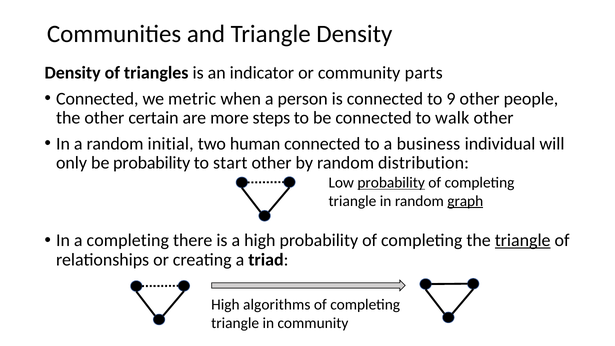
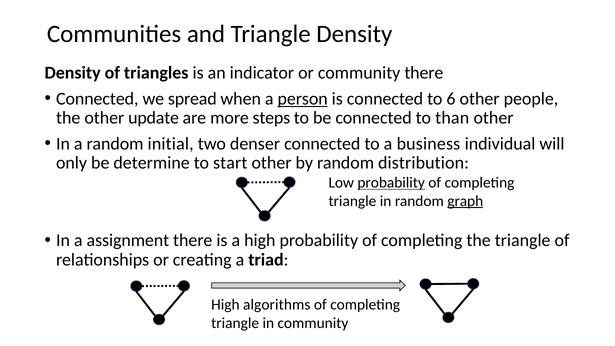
community parts: parts -> there (424, 73)
metric: metric -> spread (192, 99)
person underline: none -> present (303, 99)
9: 9 -> 6 (451, 99)
certain: certain -> update (154, 118)
walk: walk -> than (452, 118)
human: human -> denser (255, 144)
be probability: probability -> determine (152, 163)
a completing: completing -> assignment (128, 240)
triangle underline: present -> none (523, 240)
